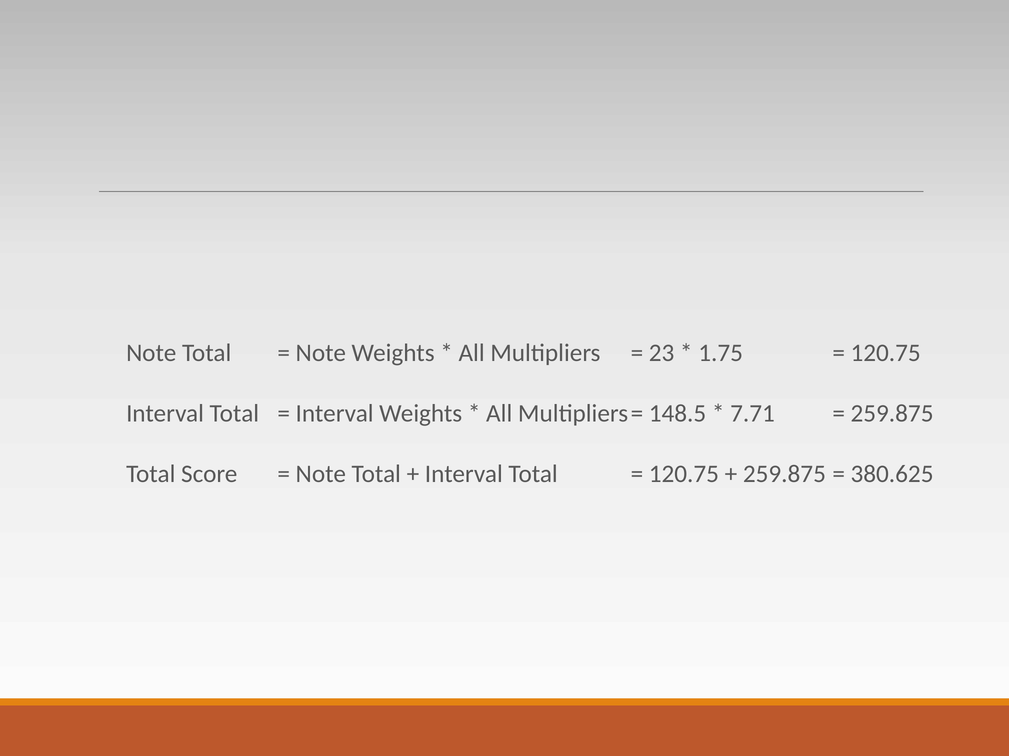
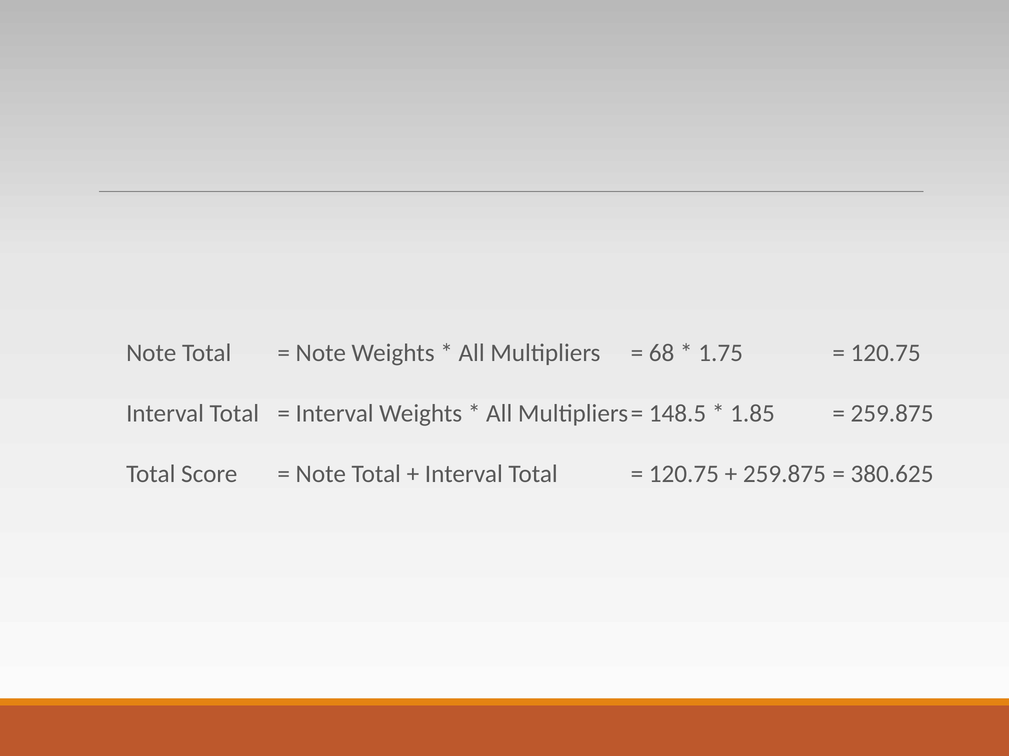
23: 23 -> 68 (662, 353)
7.71: 7.71 -> 1.85 (752, 414)
